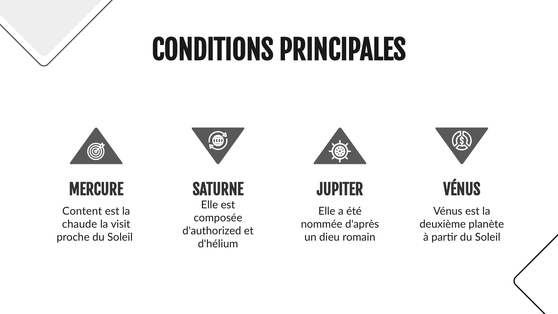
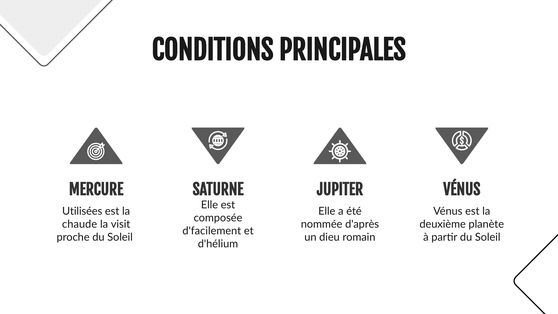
Content: Content -> Utilisées (82, 211)
d'authorized: d'authorized -> d'facilement (212, 231)
